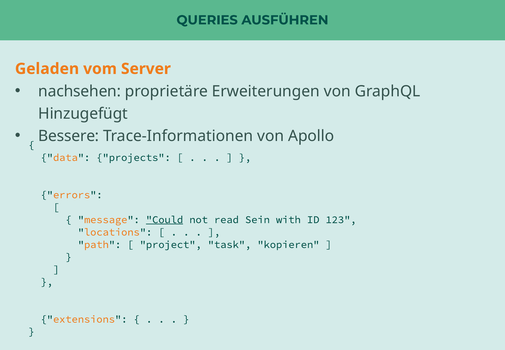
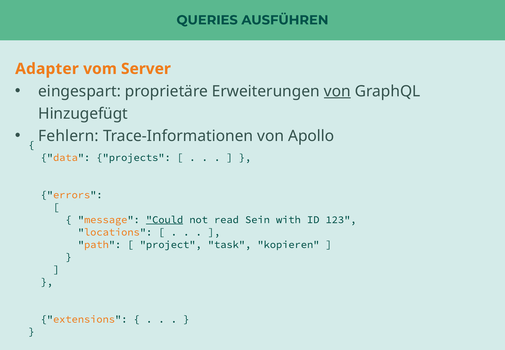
Geladen: Geladen -> Adapter (47, 69)
nachsehen: nachsehen -> eingespart (80, 91)
von underline: none -> present (337, 91)
Bessere: Bessere -> Fehlern (69, 136)
